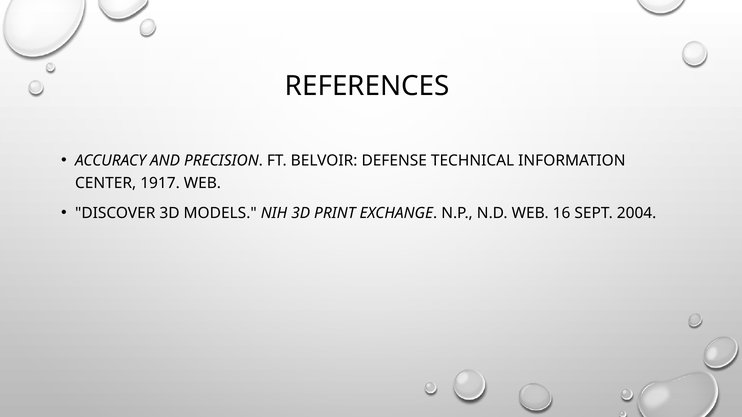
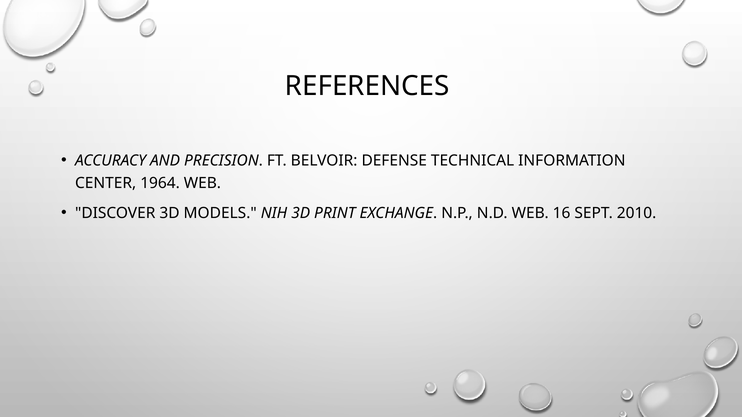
1917: 1917 -> 1964 (160, 183)
2004: 2004 -> 2010 (637, 213)
